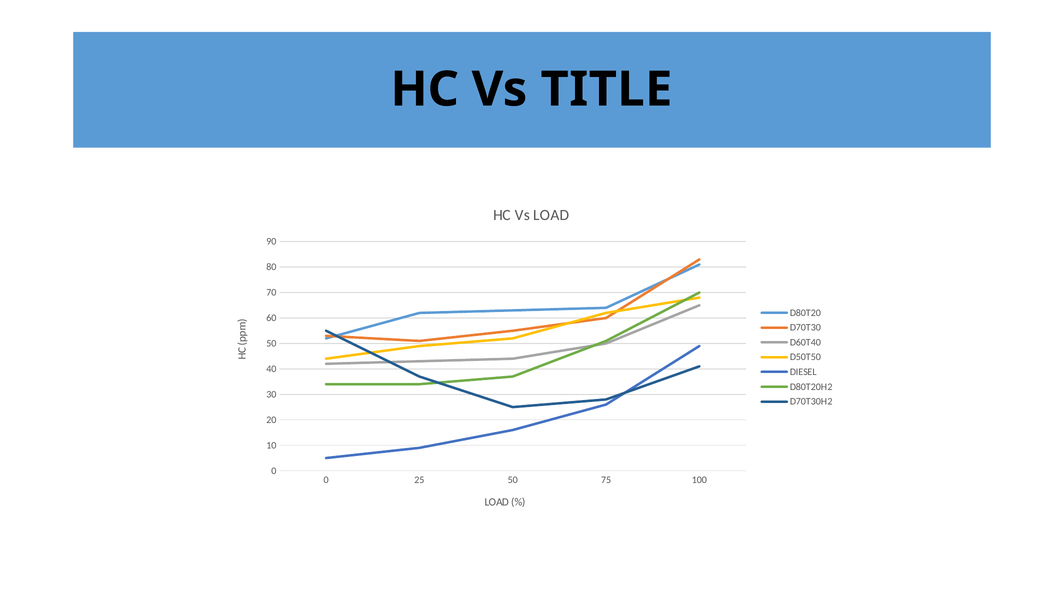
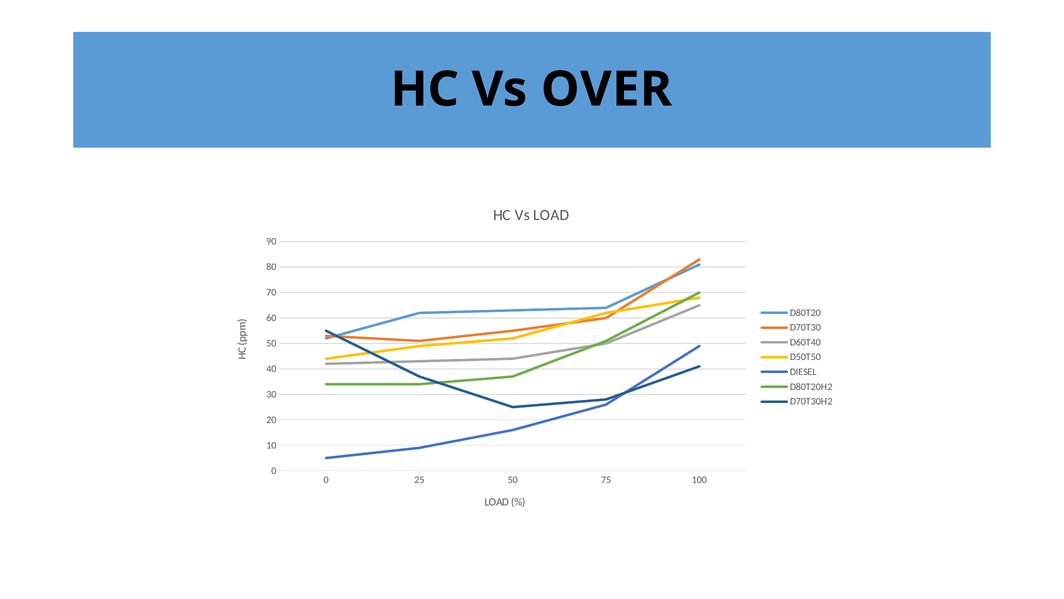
TITLE: TITLE -> OVER (606, 89)
